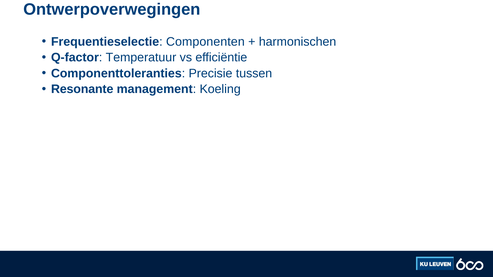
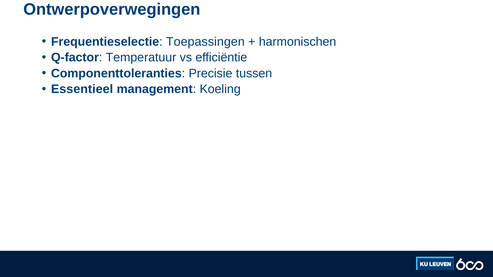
Componenten: Componenten -> Toepassingen (205, 42)
Resonante: Resonante -> Essentieel (82, 89)
